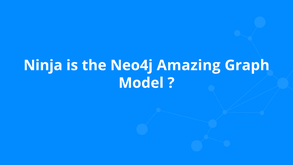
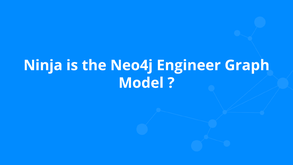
Amazing: Amazing -> Engineer (189, 65)
